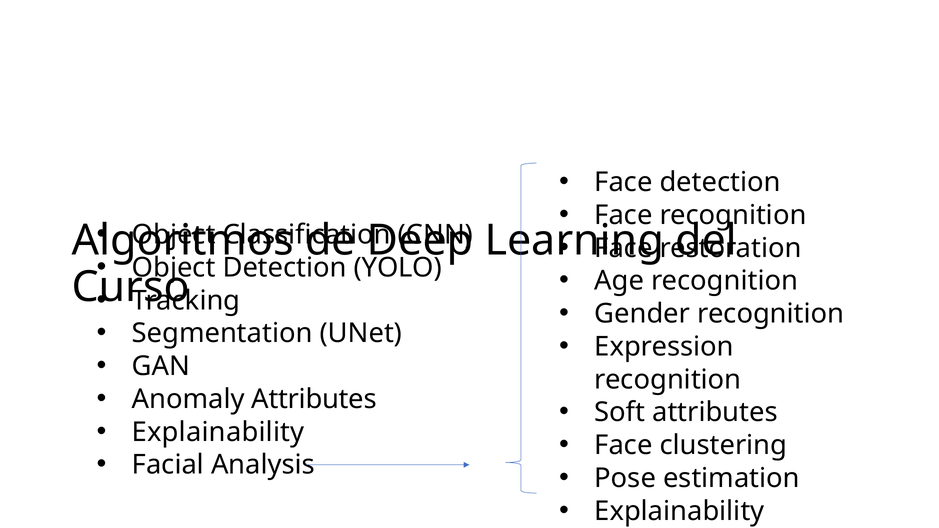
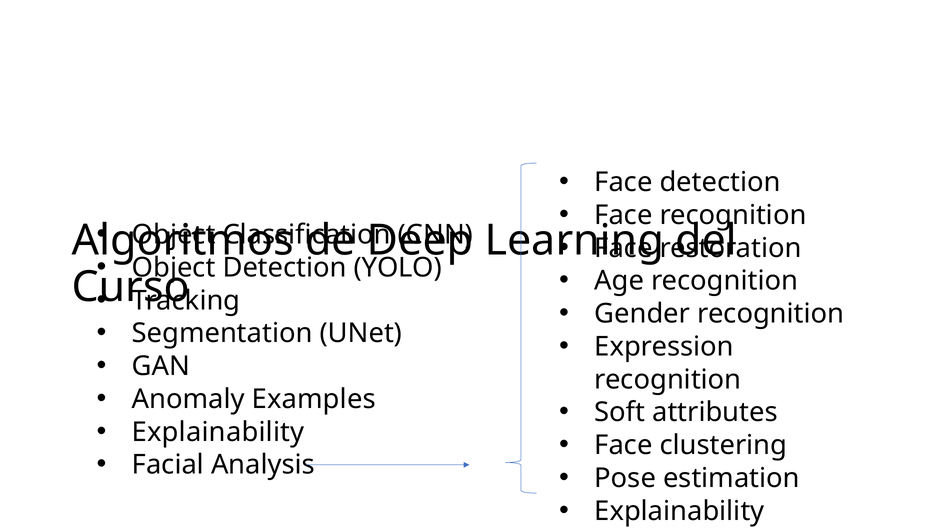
Anomaly Attributes: Attributes -> Examples (314, 399)
